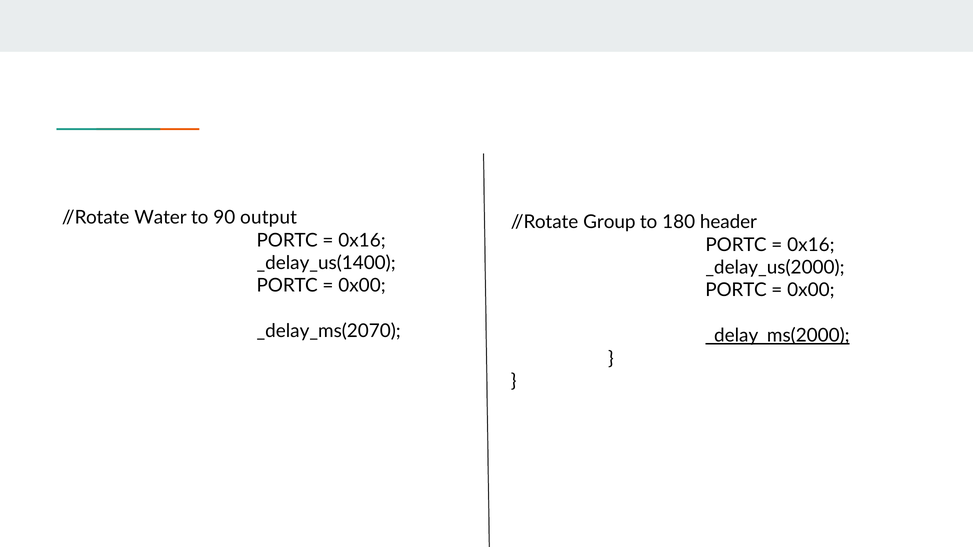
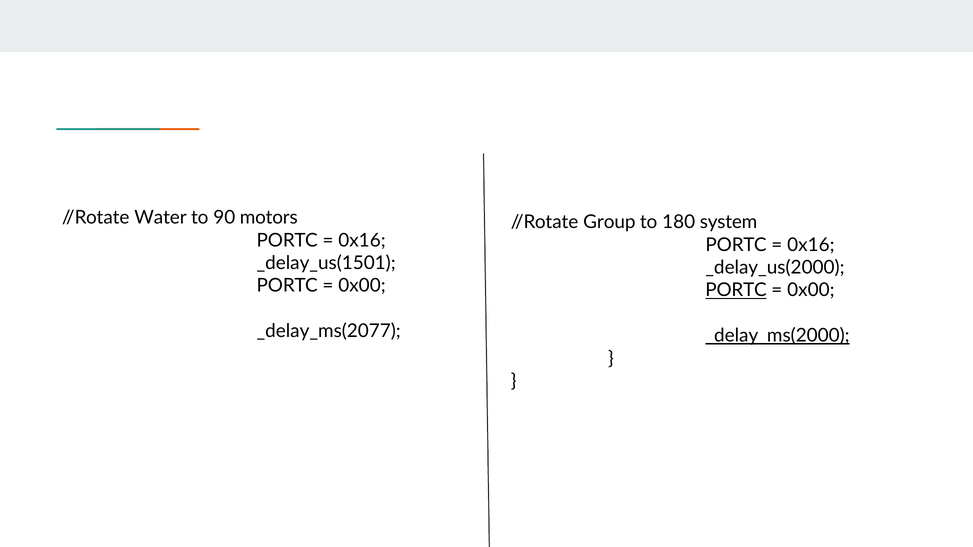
output: output -> motors (269, 218)
header: header -> system (729, 222)
_delay_us(1400: _delay_us(1400 -> _delay_us(1501 (326, 263)
PORTC underline: none -> present (736, 290)
_delay_ms(2070: _delay_ms(2070 -> _delay_ms(2077 (329, 331)
